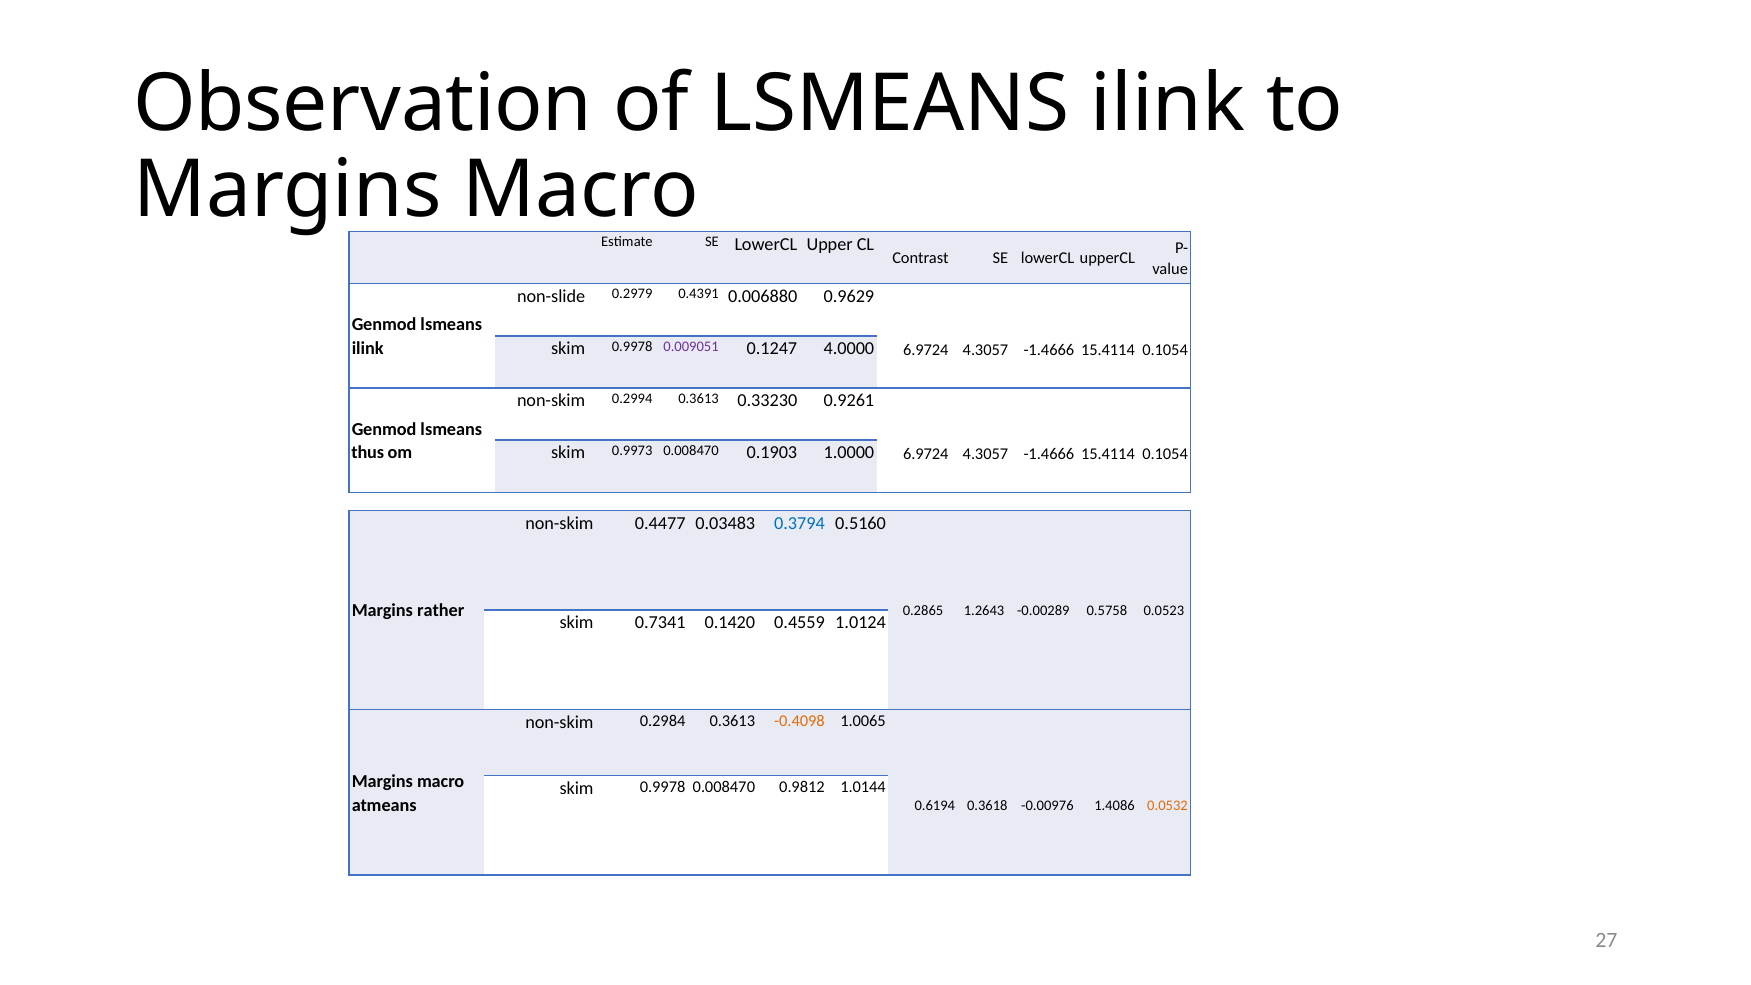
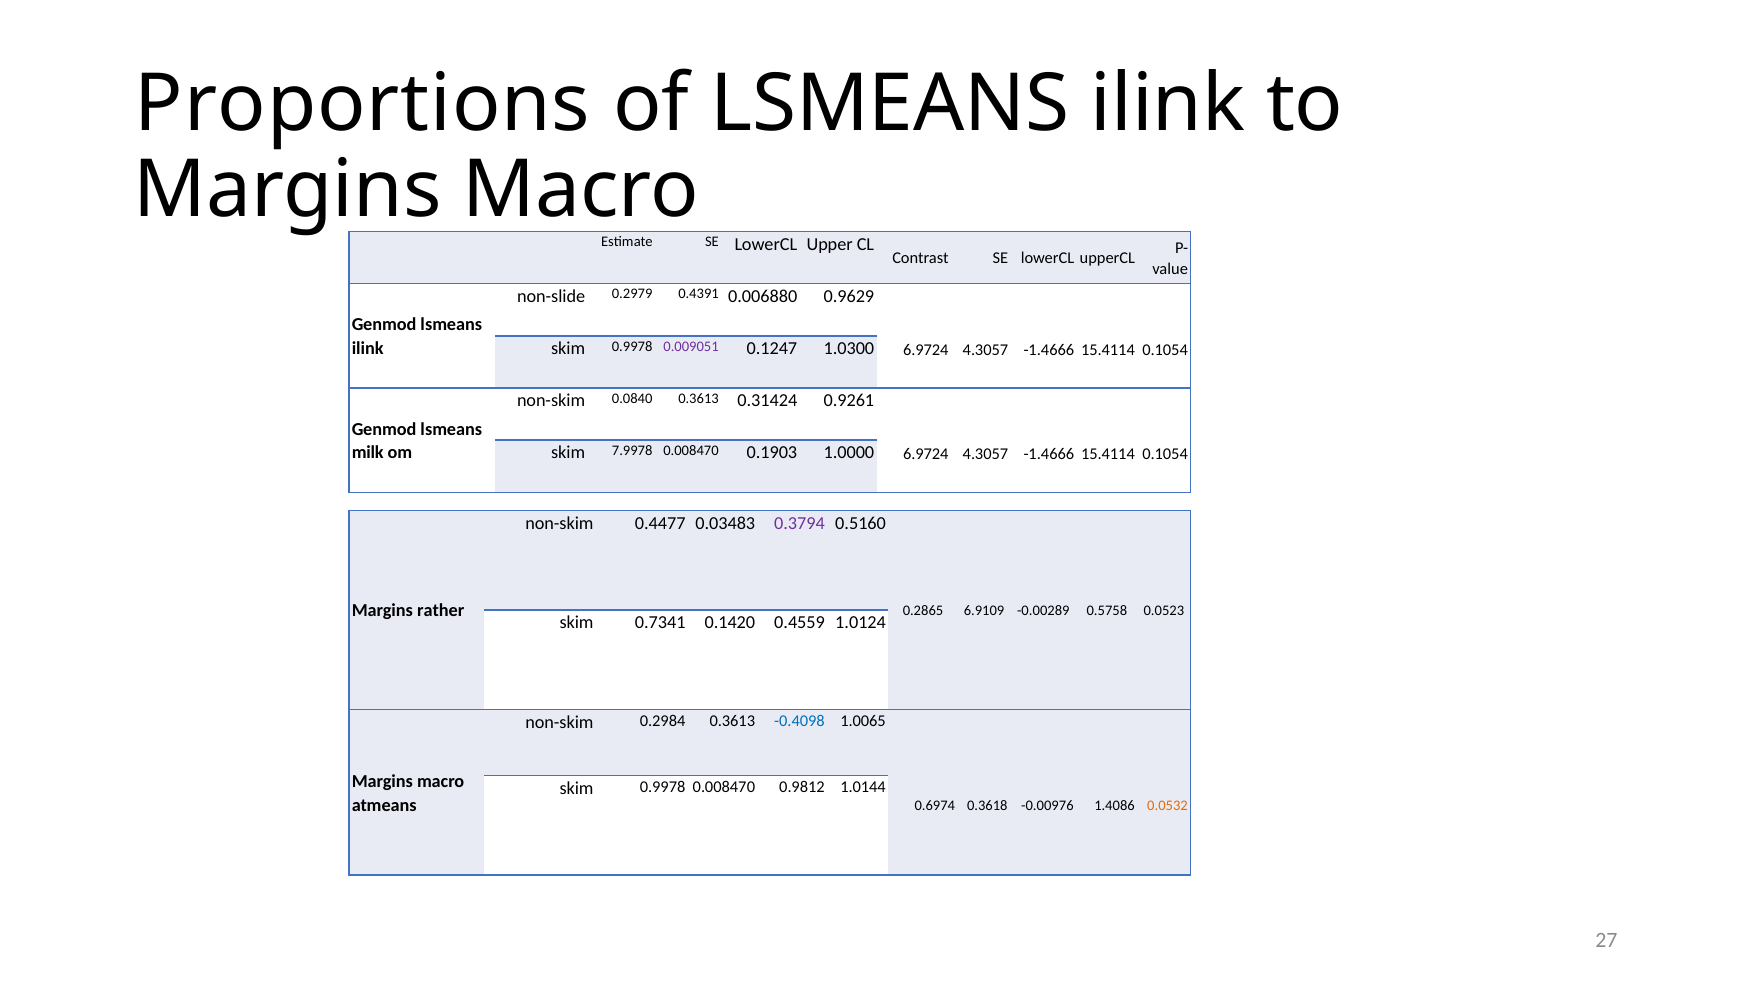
Observation: Observation -> Proportions (362, 104)
4.0000: 4.0000 -> 1.0300 (849, 349)
0.2994: 0.2994 -> 0.0840 (632, 398)
0.33230: 0.33230 -> 0.31424 (767, 401)
thus: thus -> milk (368, 453)
0.9973: 0.9973 -> 7.9978 (632, 451)
0.3794 colour: blue -> purple (800, 523)
1.2643: 1.2643 -> 6.9109 (984, 611)
-0.4098 colour: orange -> blue (799, 721)
0.6194: 0.6194 -> 0.6974 (935, 805)
